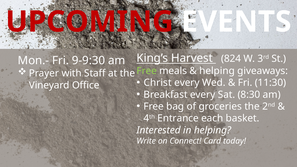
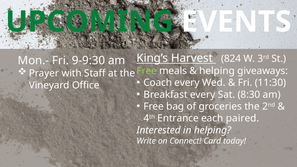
UPCOMING colour: red -> green (90, 22)
Christ: Christ -> Coach (158, 83)
basket: basket -> paired (243, 118)
